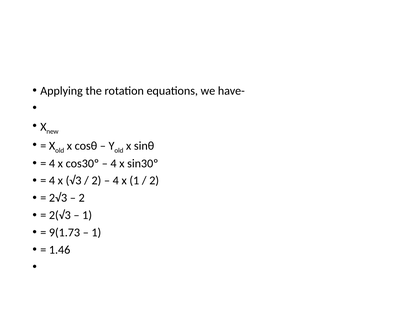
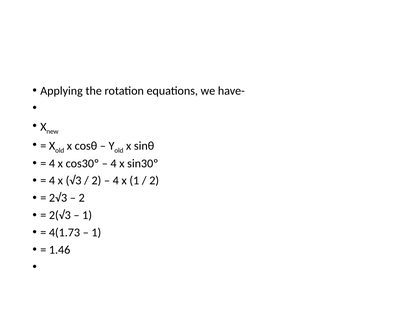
9(1.73: 9(1.73 -> 4(1.73 (64, 233)
